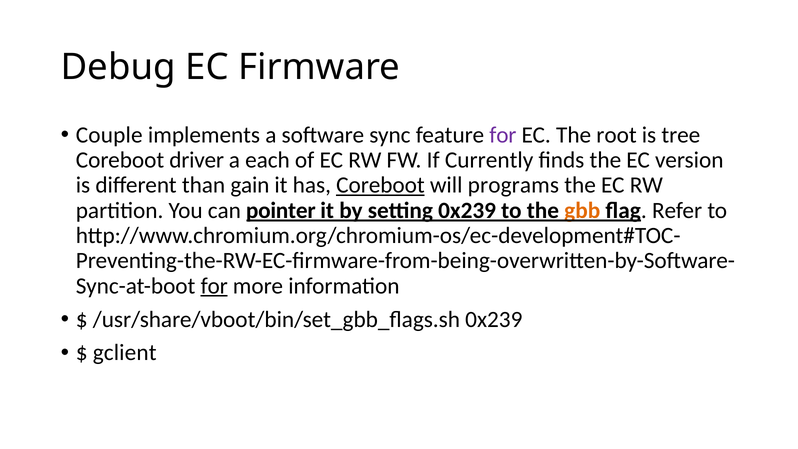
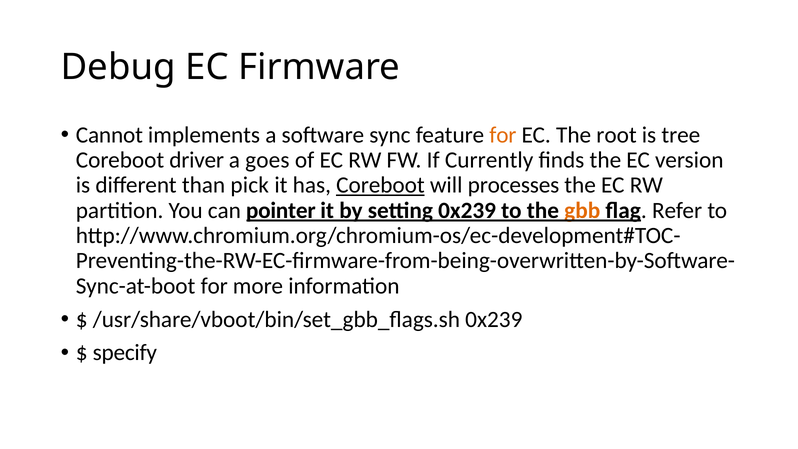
Couple: Couple -> Cannot (109, 135)
for colour: purple -> orange (503, 135)
each: each -> goes (267, 160)
gain: gain -> pick (250, 185)
programs: programs -> processes (513, 185)
for underline: present -> none (214, 286)
gclient: gclient -> specify (125, 353)
